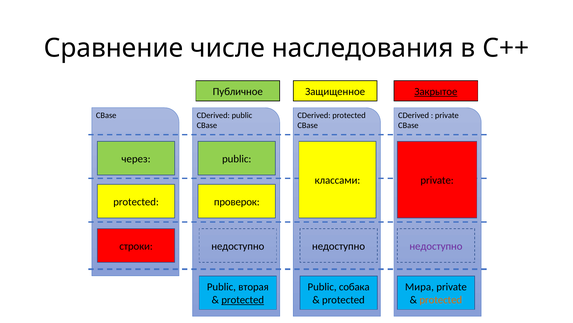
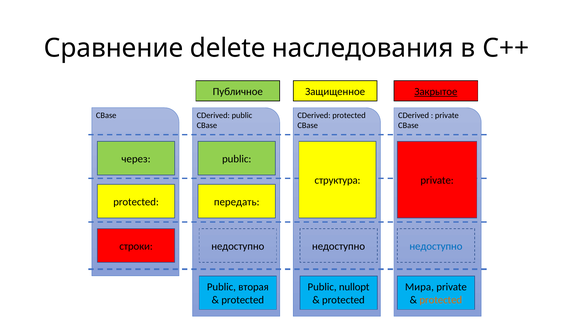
числе: числе -> delete (228, 48)
классами: классами -> структура (338, 180)
проверок: проверок -> передать (237, 201)
недоступно colour: purple -> blue (436, 246)
собака: собака -> nullopt (354, 286)
protected underline: present -> none (243, 299)
